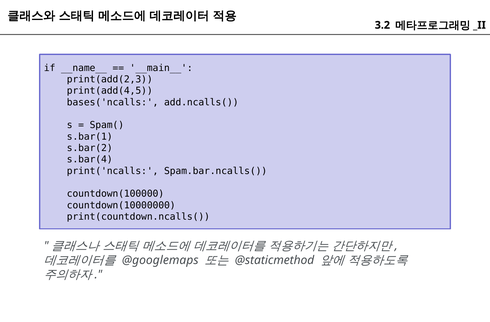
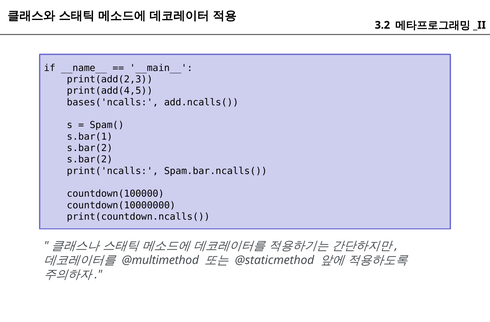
s.bar(4: s.bar(4 -> s.bar(2 (90, 159)
@googlemaps: @googlemaps -> @multimethod (160, 260)
